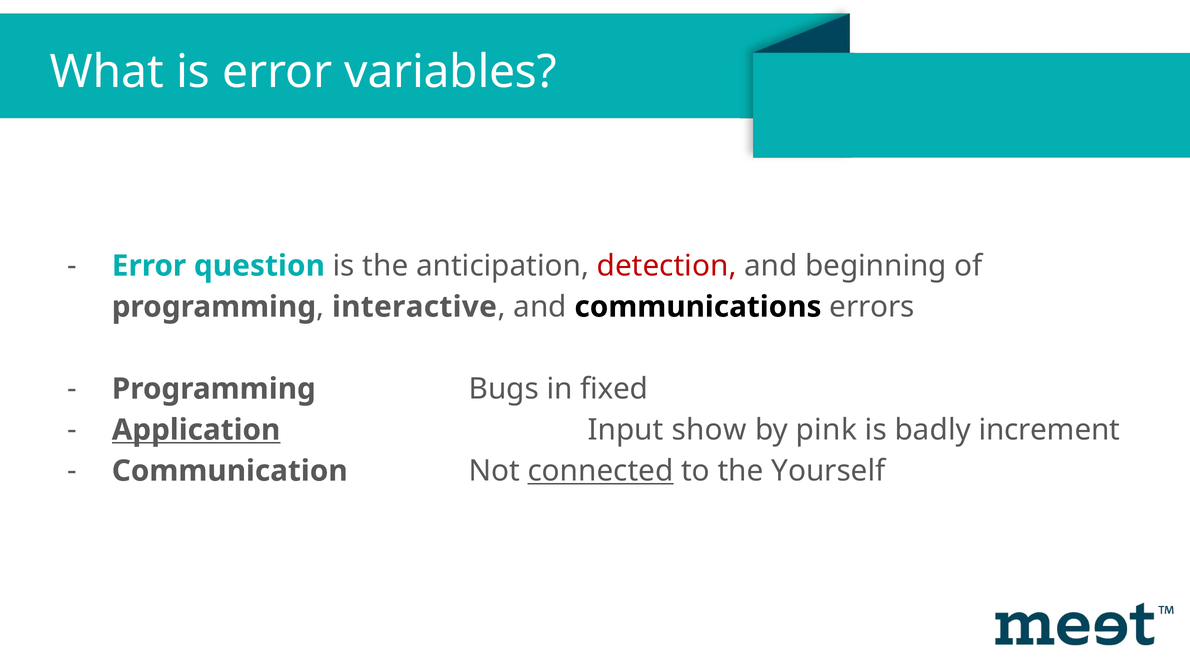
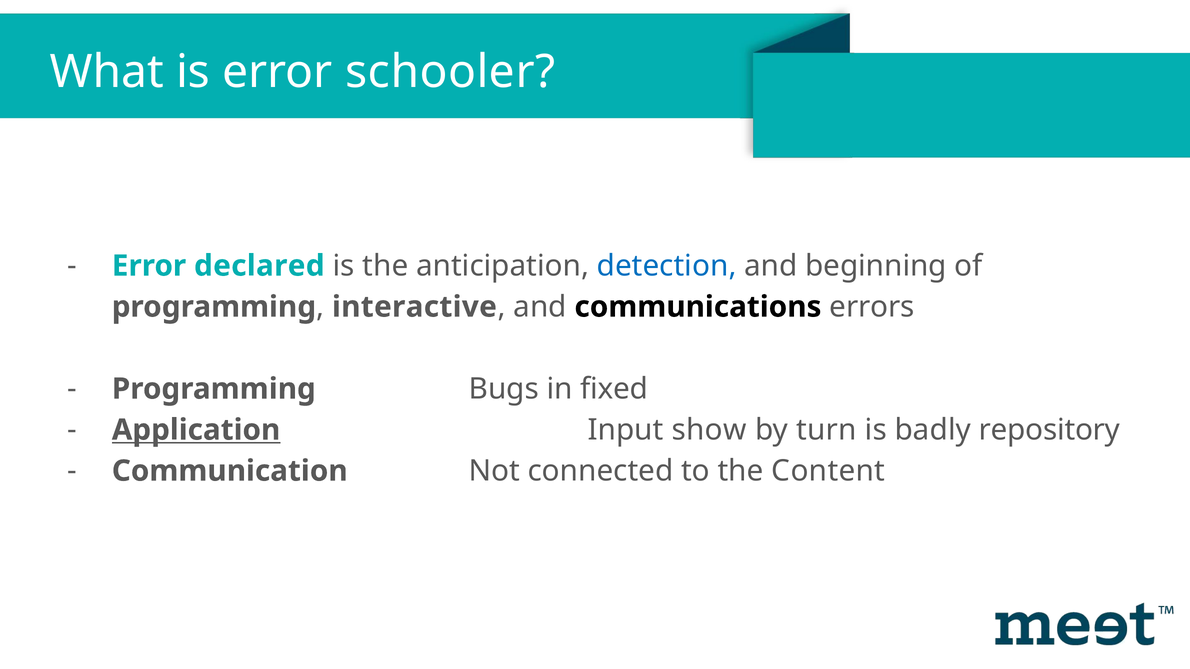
variables: variables -> schooler (450, 72)
question: question -> declared (259, 266)
detection colour: red -> blue (667, 266)
pink: pink -> turn (826, 430)
increment: increment -> repository (1049, 430)
connected underline: present -> none (601, 471)
Yourself: Yourself -> Content (828, 471)
